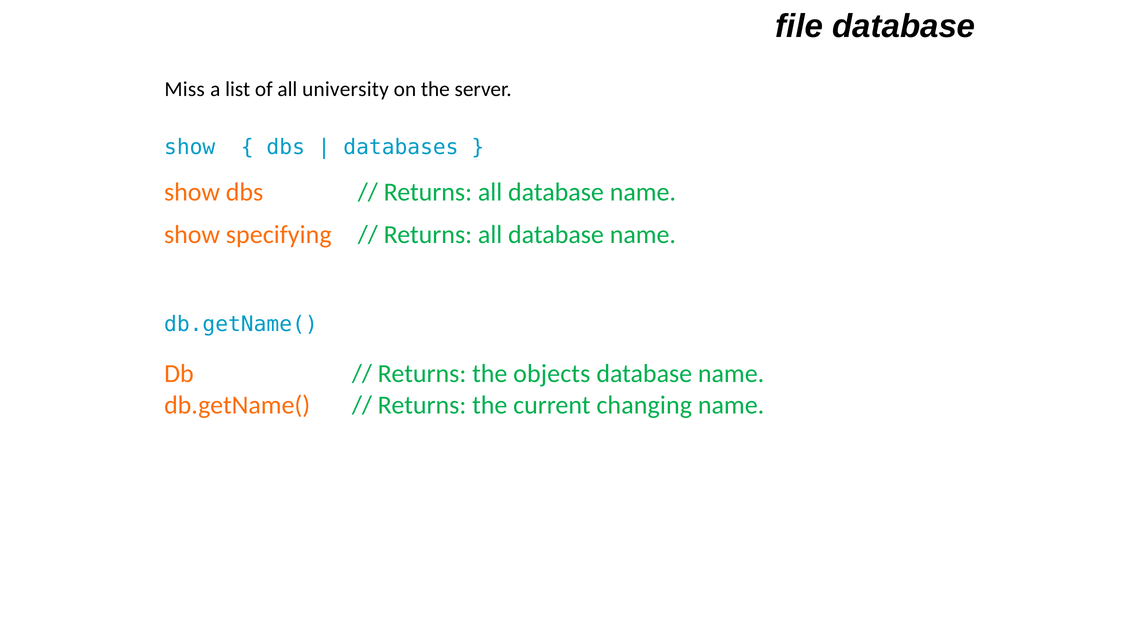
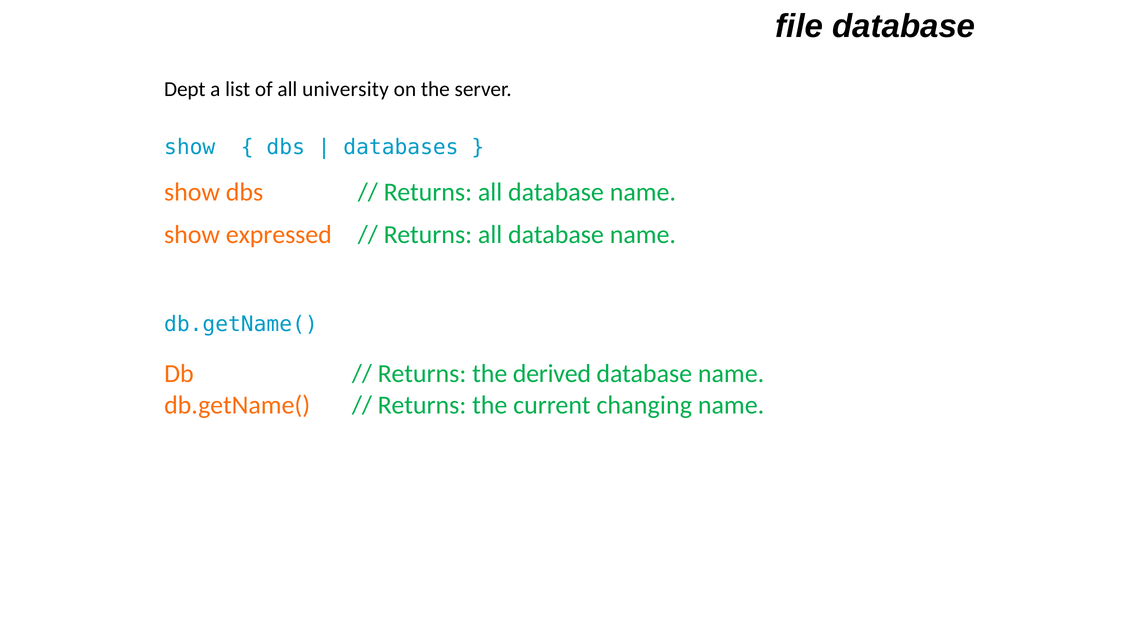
Miss: Miss -> Dept (185, 89)
specifying: specifying -> expressed (279, 235)
objects: objects -> derived (552, 374)
